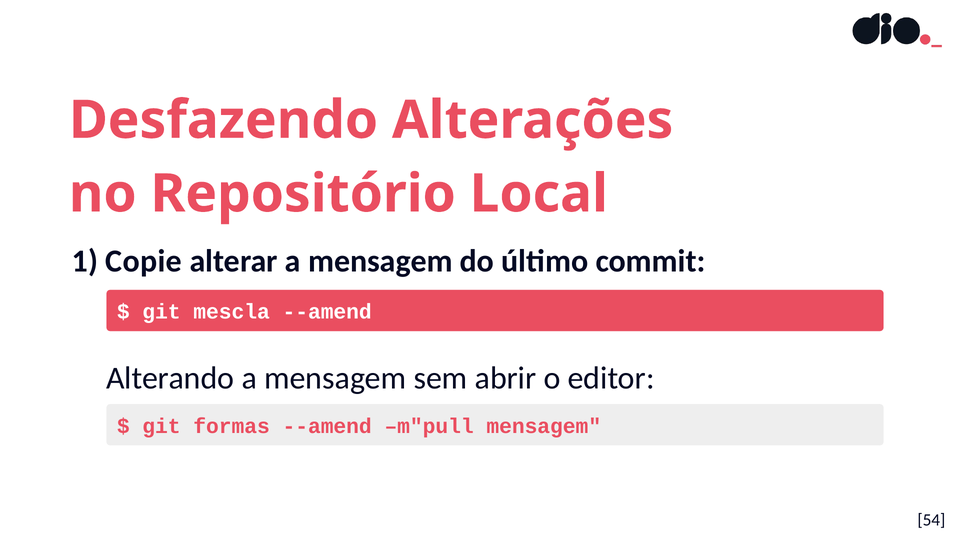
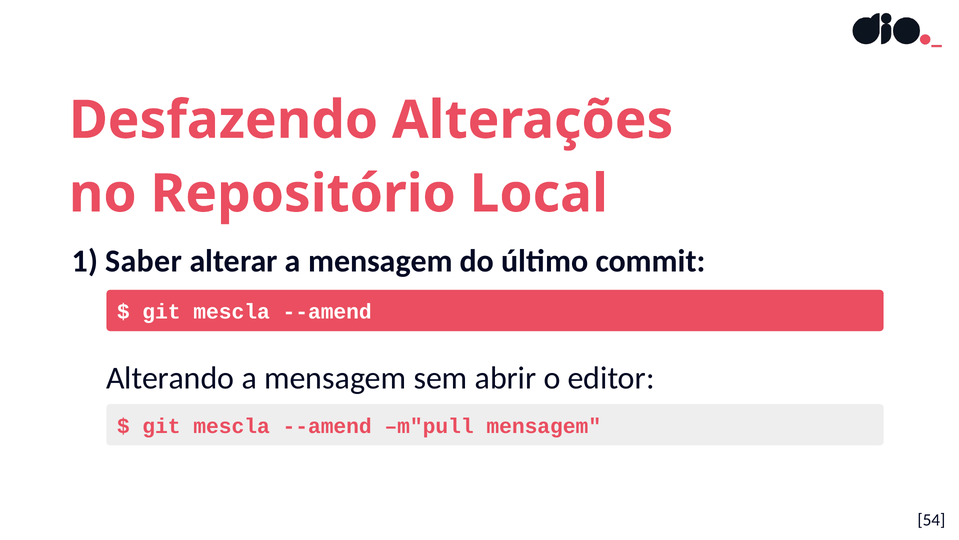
Copie: Copie -> Saber (144, 261)
formas: formas -> mescla (232, 426)
